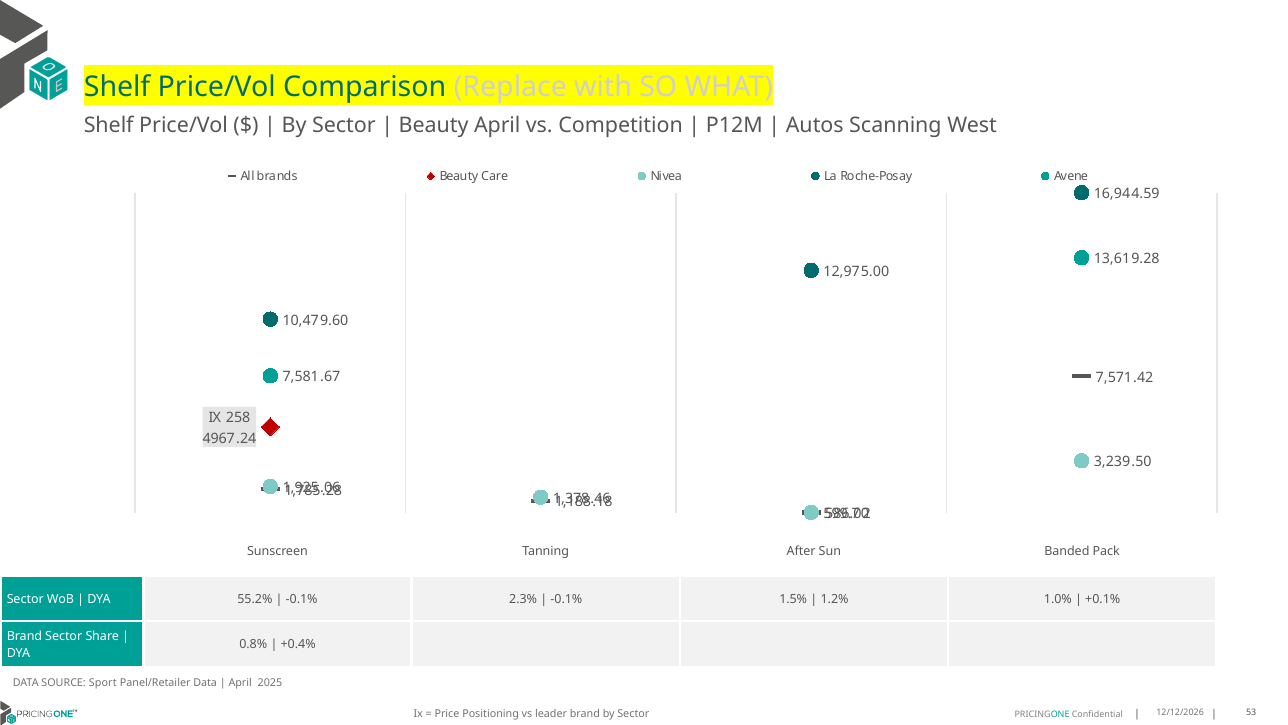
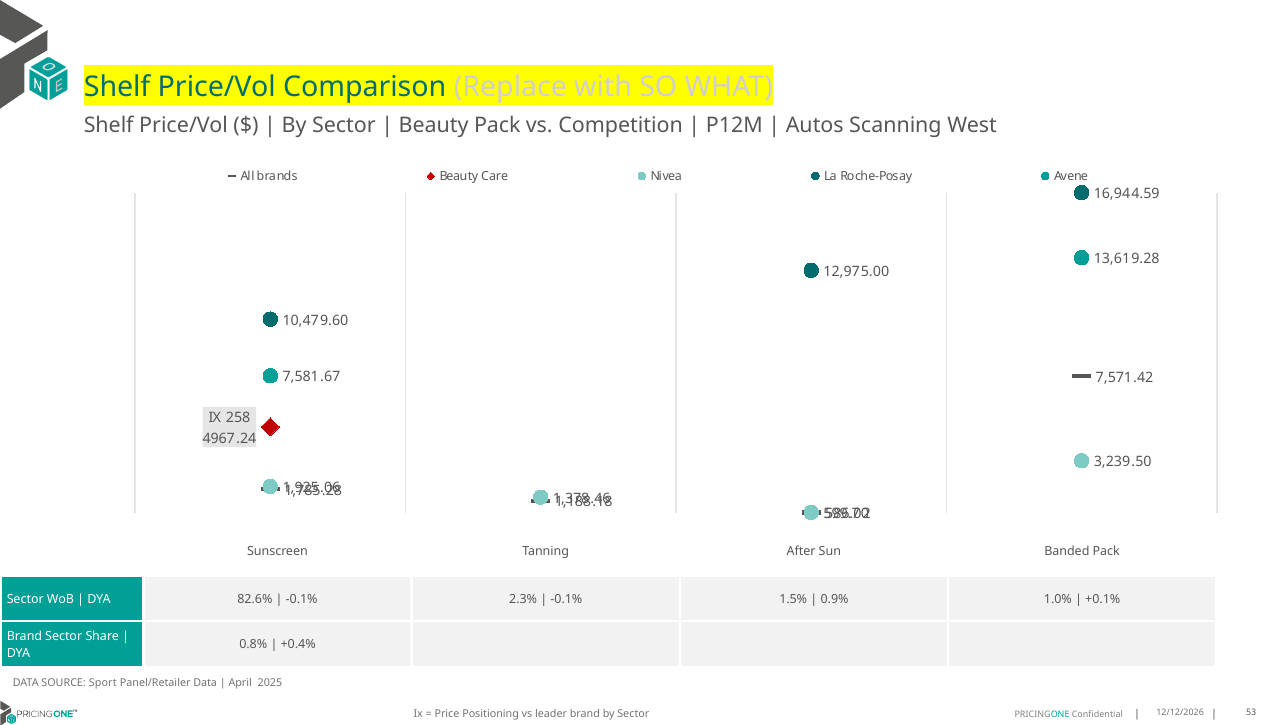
Beauty April: April -> Pack (497, 126)
55.2%: 55.2% -> 82.6% (255, 599)
1.2%: 1.2% -> 0.9% (835, 599)
